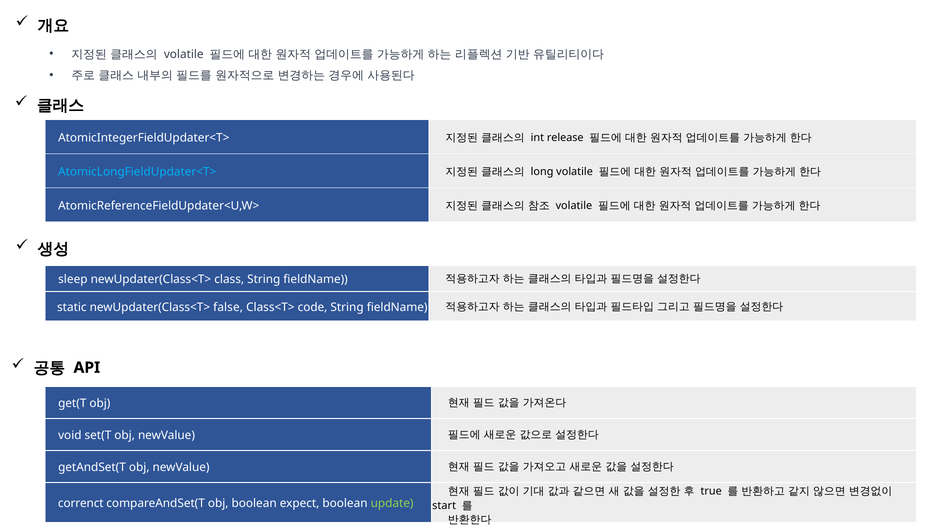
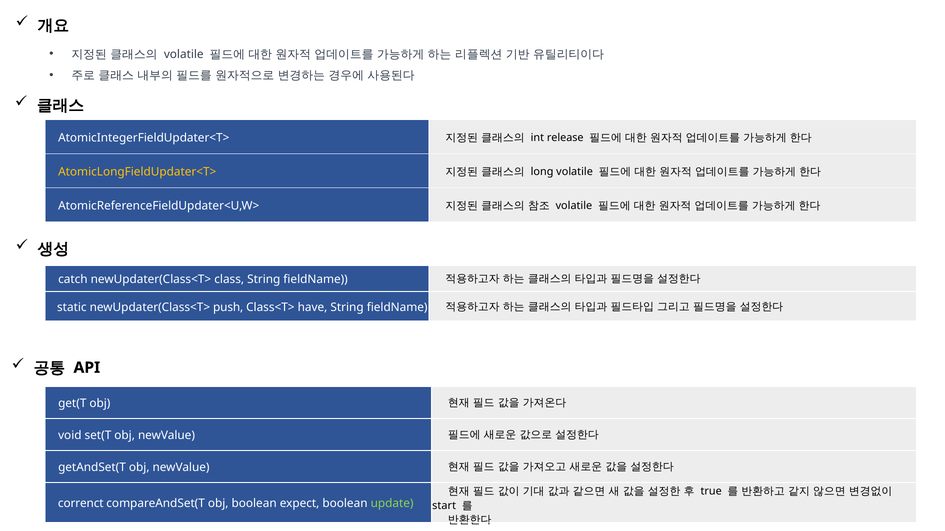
AtomicLongFieldUpdater<T> colour: light blue -> yellow (137, 172)
sleep: sleep -> catch (73, 280)
false: false -> push (228, 308)
code: code -> have (313, 308)
